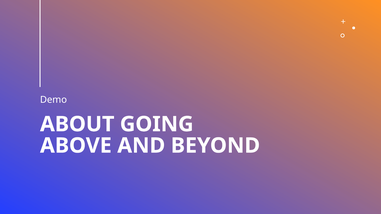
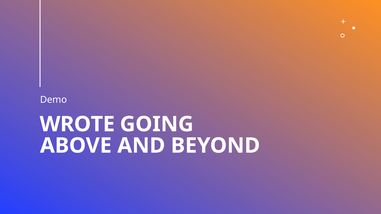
ABOUT: ABOUT -> WROTE (77, 124)
